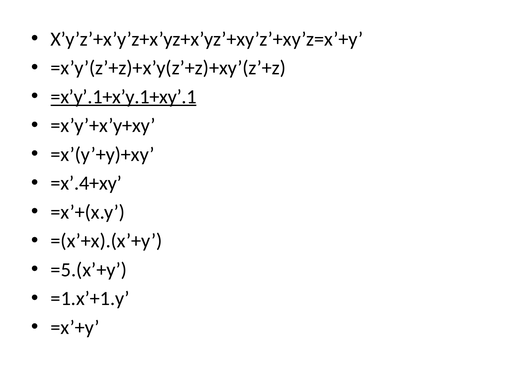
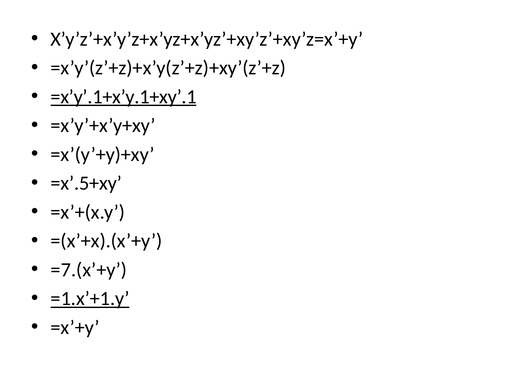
=x’.4+xy: =x’.4+xy -> =x’.5+xy (86, 183)
=5.(x’+y: =5.(x’+y -> =7.(x’+y (89, 270)
=1.x’+1.y underline: none -> present (90, 299)
